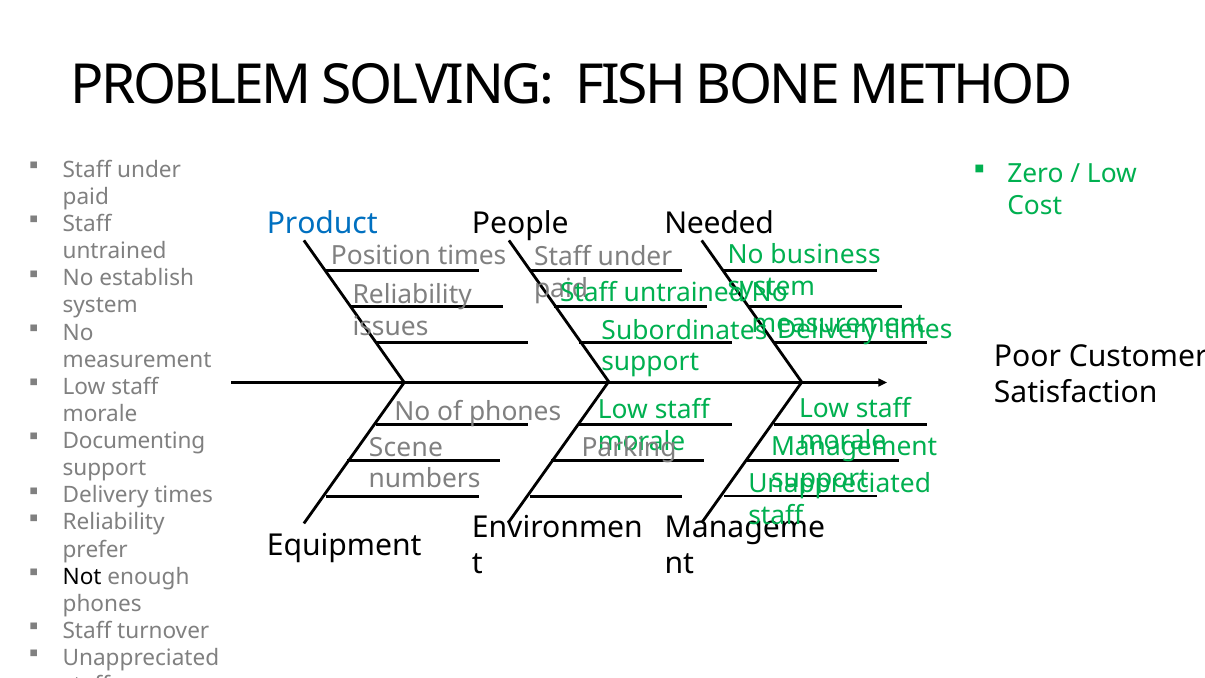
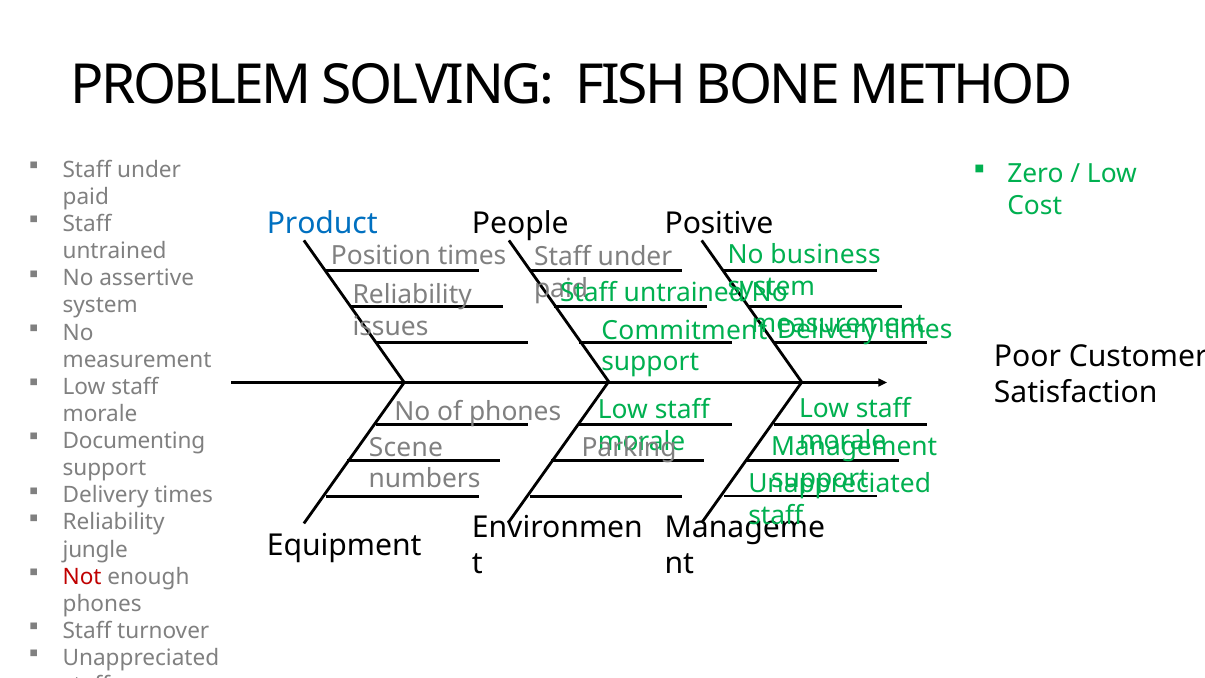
Needed: Needed -> Positive (719, 224)
establish: establish -> assertive (147, 278)
Subordinates: Subordinates -> Commitment (684, 330)
prefer: prefer -> jungle (95, 549)
Not colour: black -> red (82, 577)
